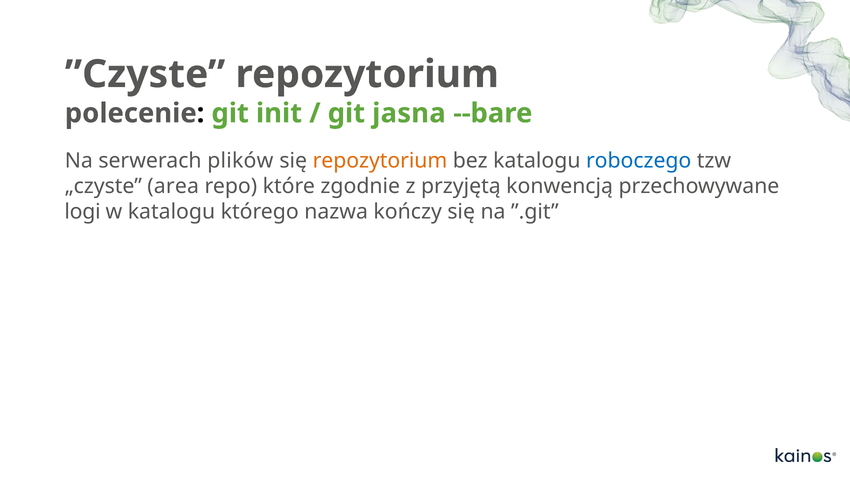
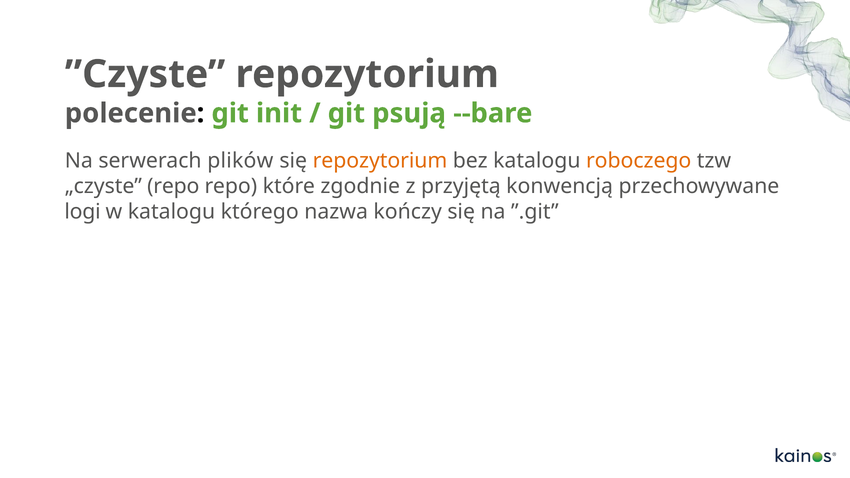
jasna: jasna -> psują (409, 113)
roboczego colour: blue -> orange (639, 161)
„czyste area: area -> repo (173, 187)
